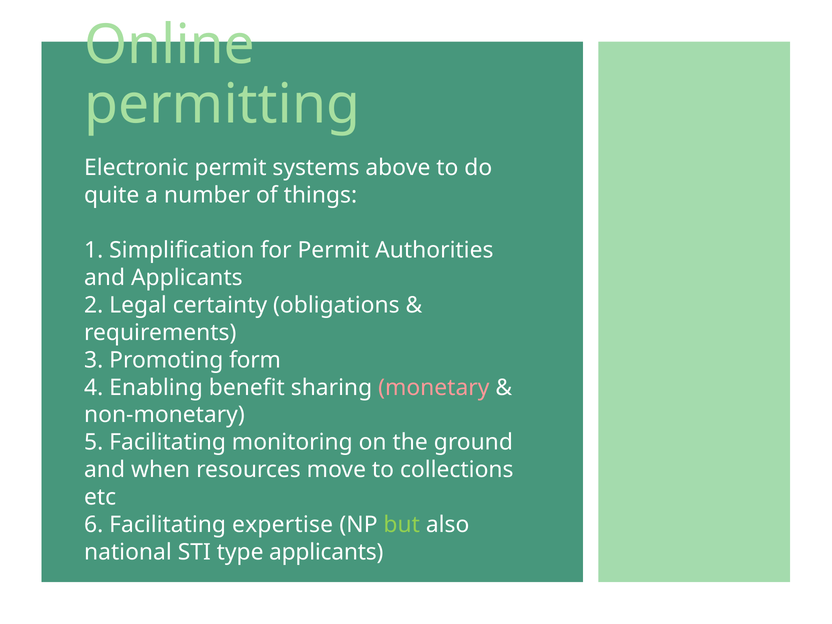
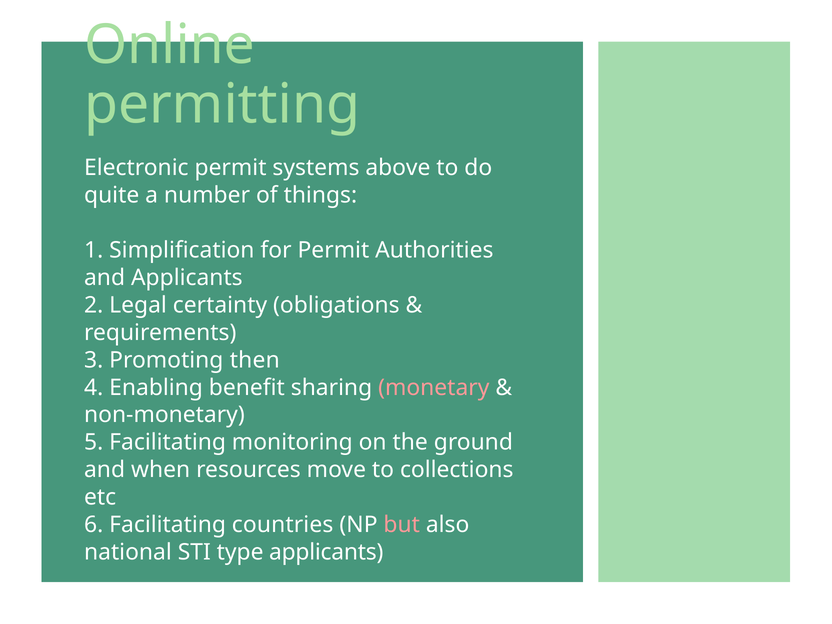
form: form -> then (255, 360)
expertise: expertise -> countries (283, 525)
but colour: light green -> pink (402, 525)
